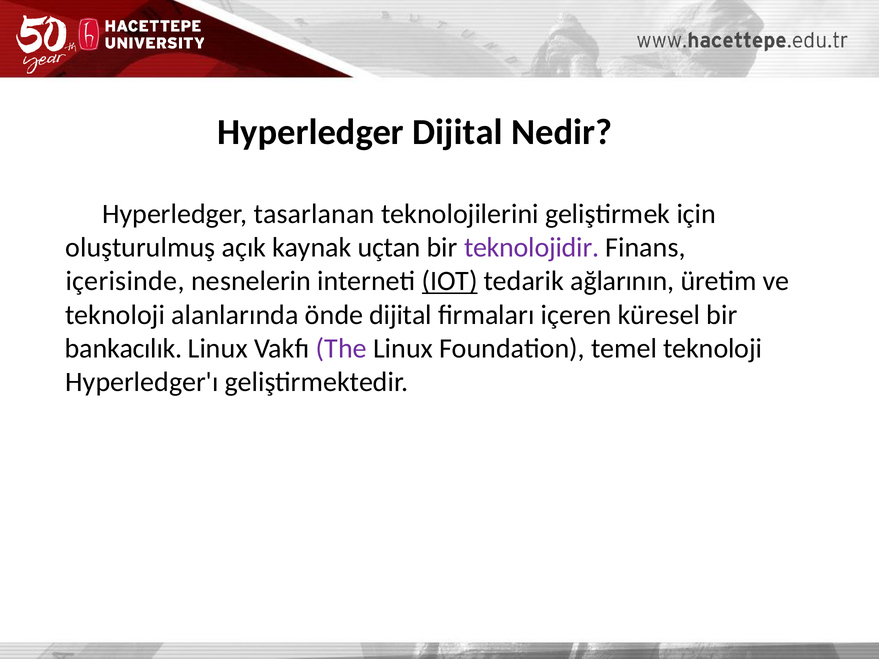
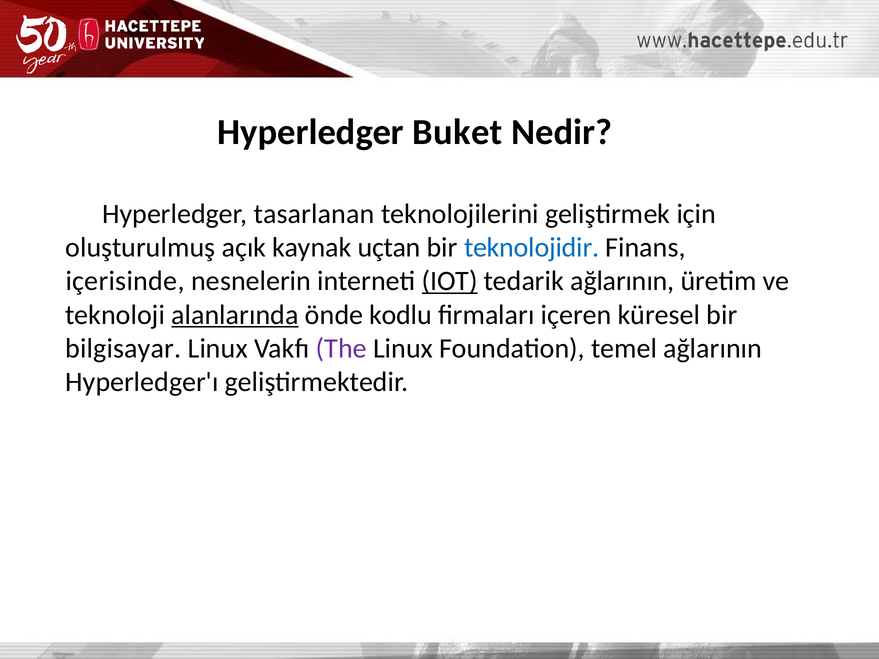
Hyperledger Dijital: Dijital -> Buket (457, 132)
teknolojidir colour: purple -> blue (532, 248)
alanlarında underline: none -> present (235, 315)
önde dijital: dijital -> kodlu (401, 315)
bankacılık: bankacılık -> bilgisayar (123, 349)
temel teknoloji: teknoloji -> ağlarının (713, 349)
